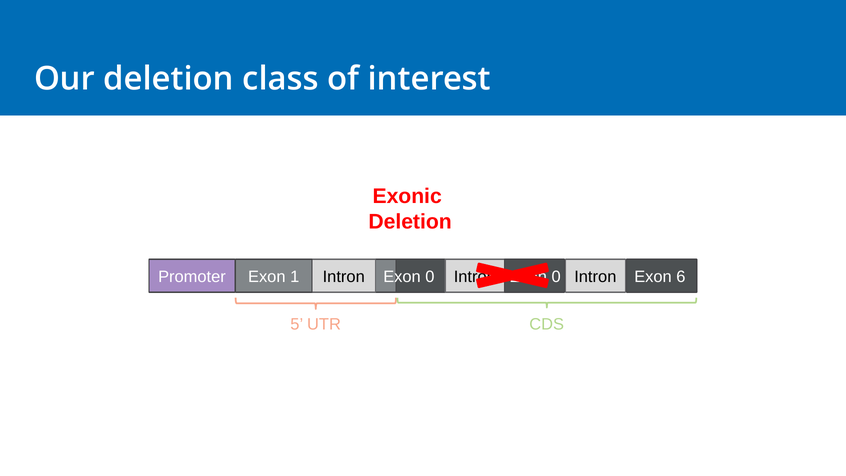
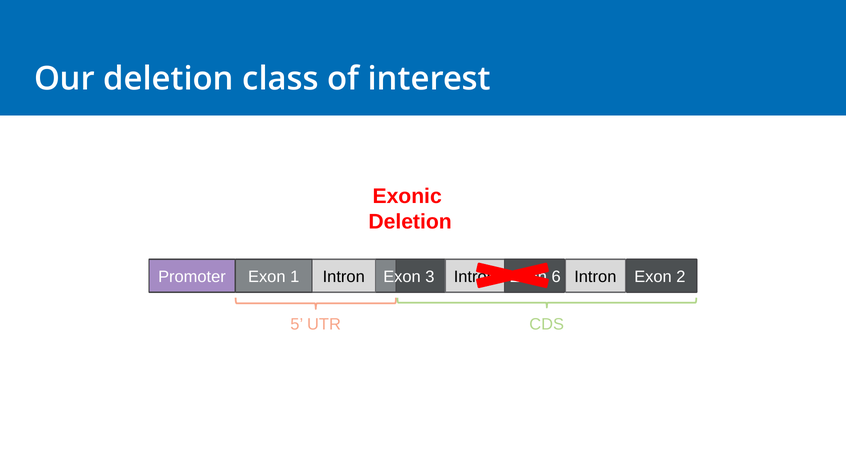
1 Exon 0: 0 -> 3 (430, 277)
0: 0 -> 6 (556, 277)
6: 6 -> 2 (681, 277)
